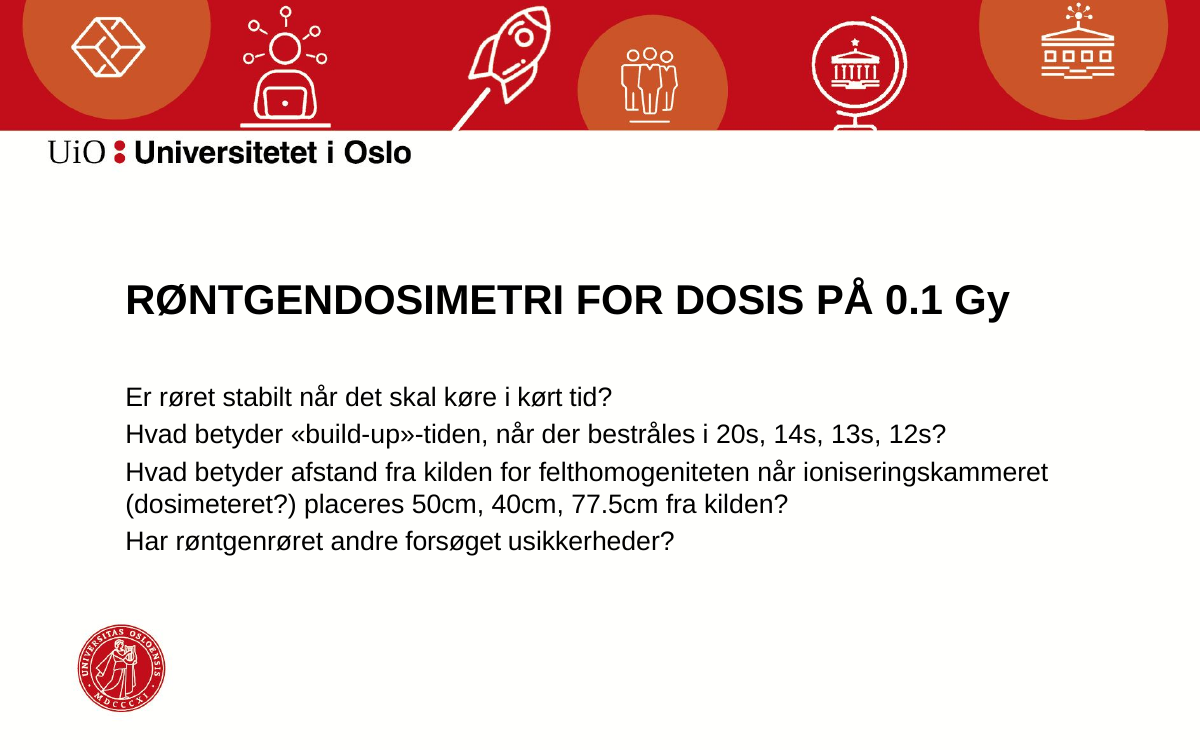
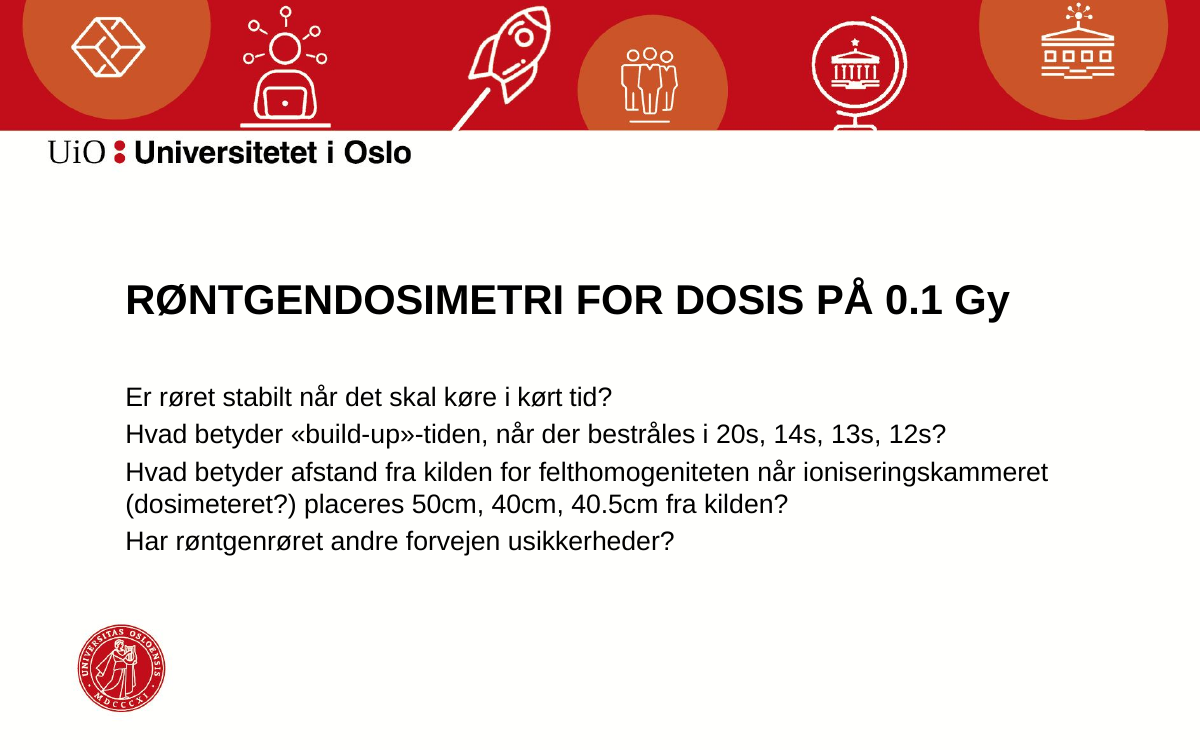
77.5cm: 77.5cm -> 40.5cm (615, 504)
forsøget: forsøget -> forvejen (453, 542)
